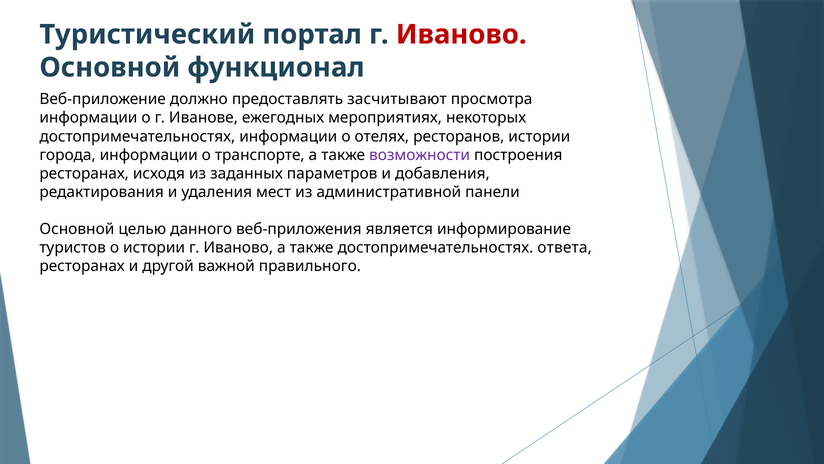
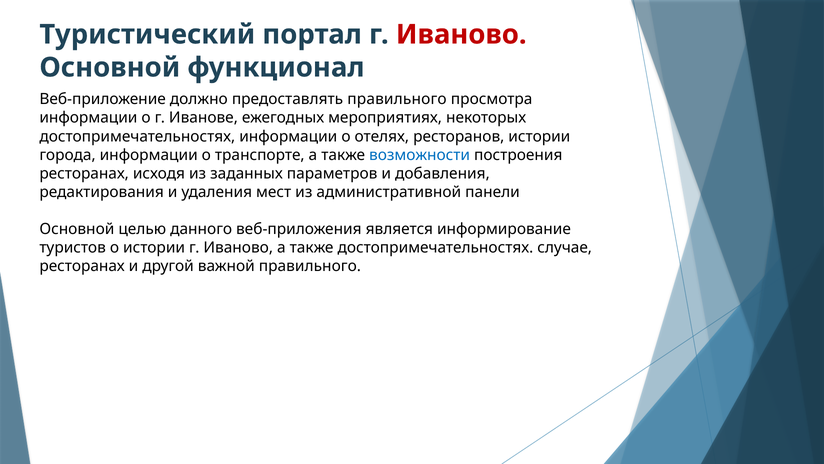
предоставлять засчитывают: засчитывают -> правильного (397, 99)
возможности colour: purple -> blue (420, 155)
ответа: ответа -> случае (565, 248)
